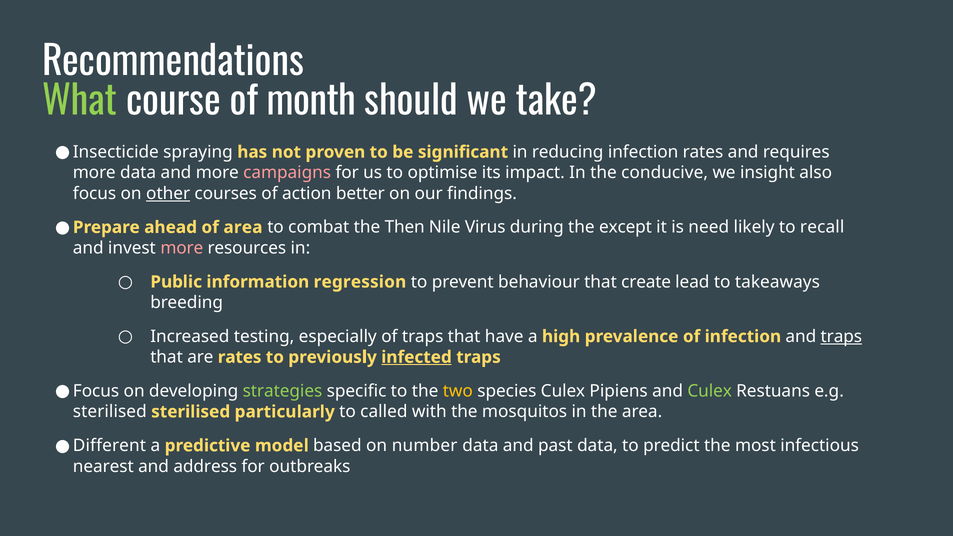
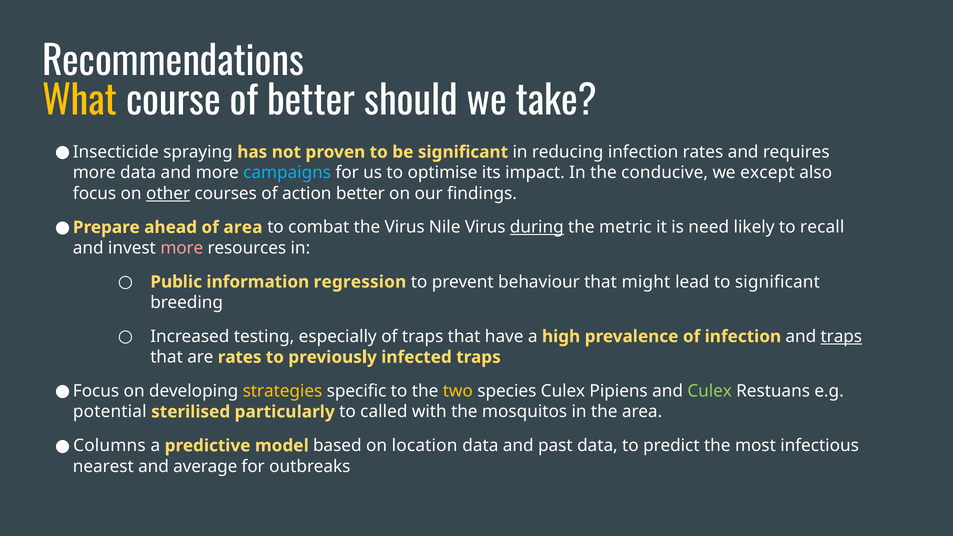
What colour: light green -> yellow (80, 102)
of month: month -> better (311, 102)
campaigns colour: pink -> light blue (287, 173)
insight: insight -> except (767, 173)
the Then: Then -> Virus (405, 227)
during underline: none -> present (537, 227)
except: except -> metric (625, 227)
create: create -> might (646, 282)
to takeaways: takeaways -> significant (777, 282)
infected underline: present -> none (417, 357)
strategies colour: light green -> yellow (282, 391)
sterilised: sterilised -> potential (110, 412)
Different: Different -> Columns (109, 446)
number: number -> location (425, 446)
address: address -> average (205, 466)
